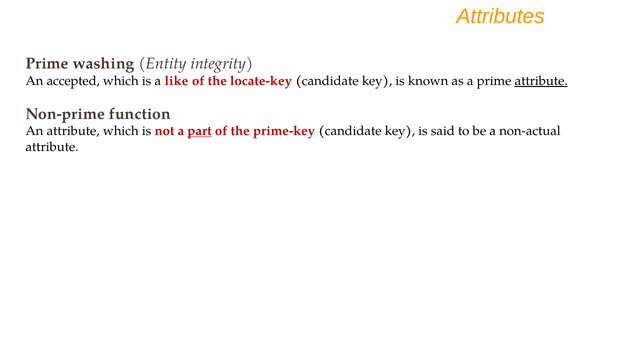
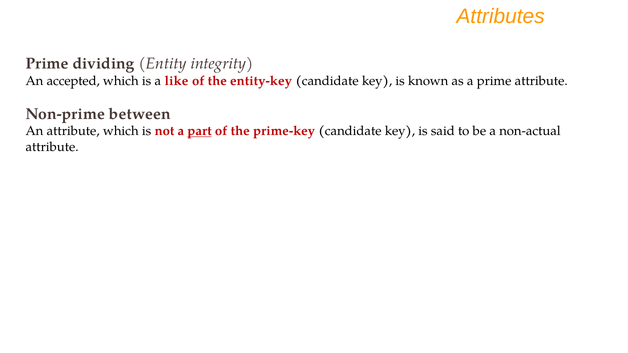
washing: washing -> dividing (104, 64)
locate-key: locate-key -> entity-key (261, 81)
attribute underline: present -> none (541, 81)
function: function -> between (140, 114)
